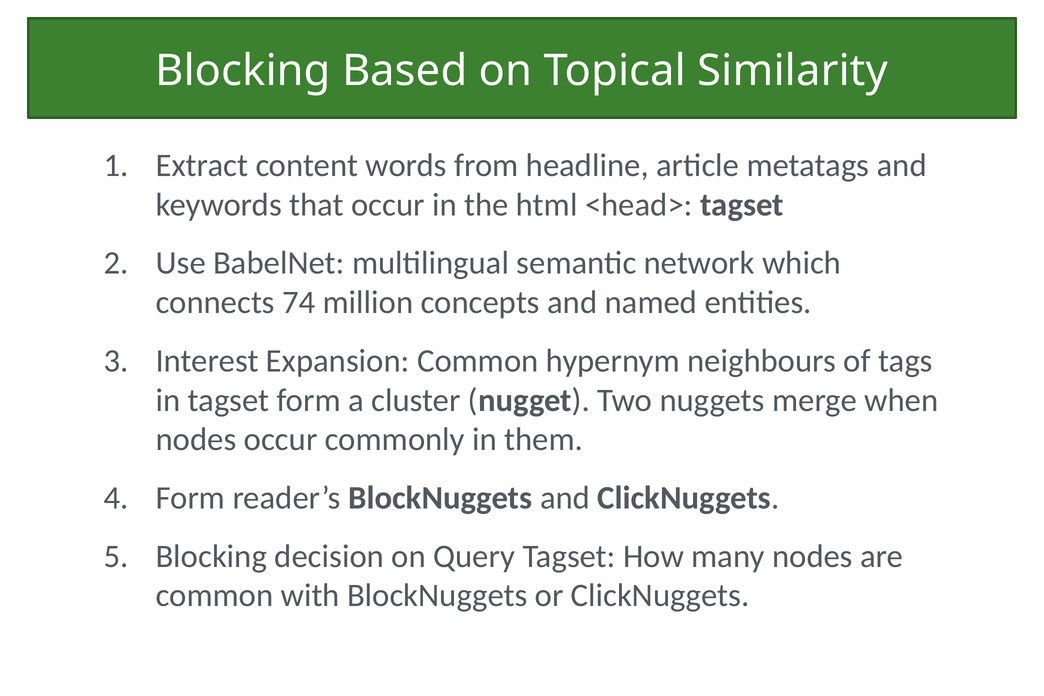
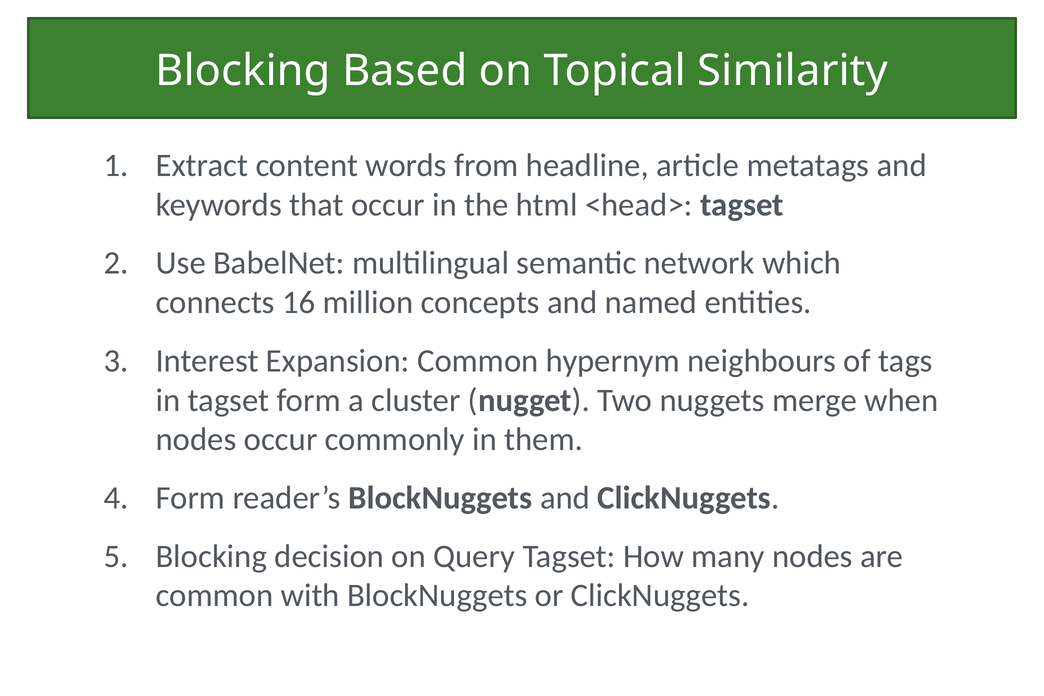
74: 74 -> 16 (299, 302)
